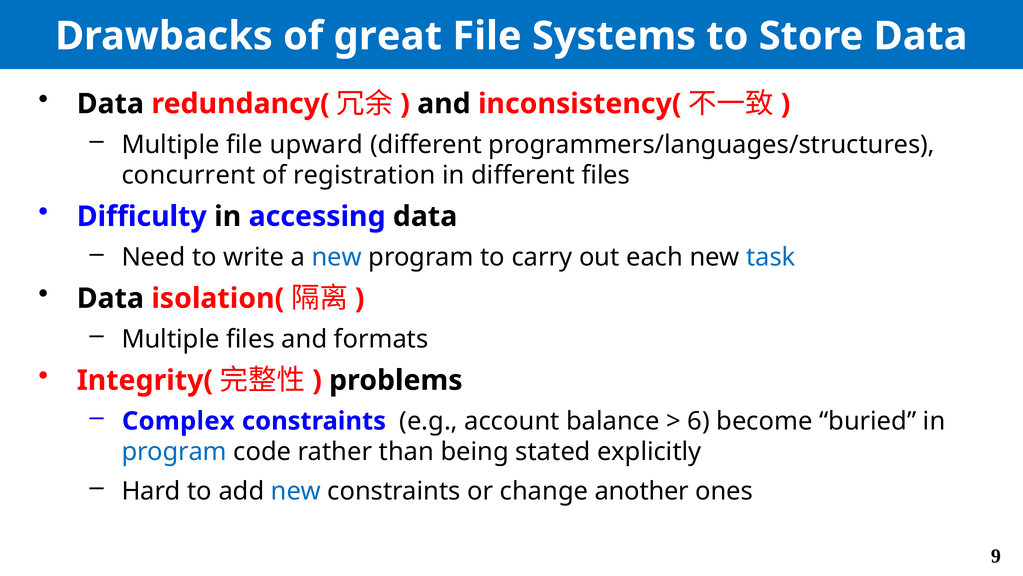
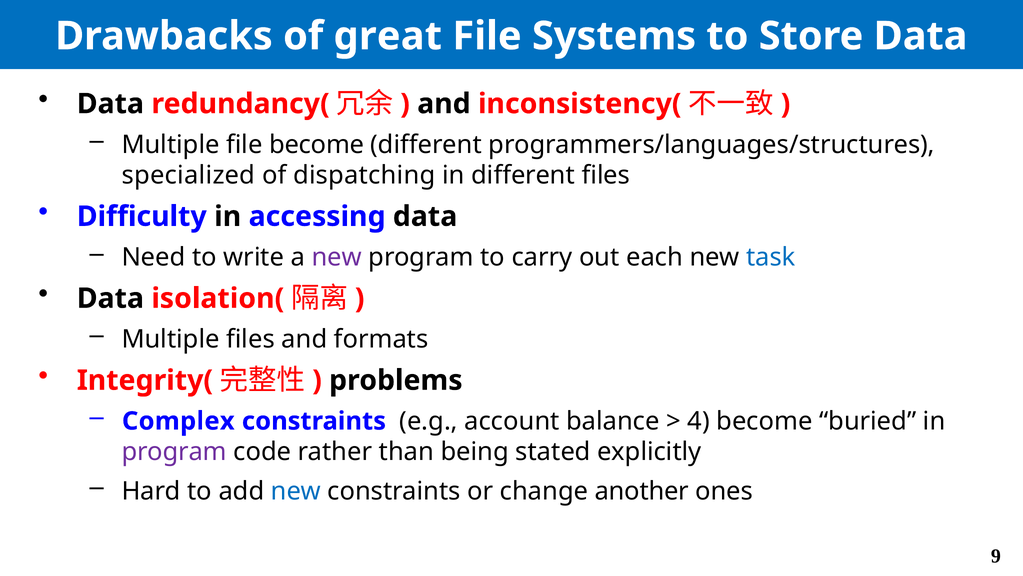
file upward: upward -> become (317, 144)
concurrent: concurrent -> specialized (188, 175)
registration: registration -> dispatching (364, 175)
new colour: blue -> purple (337, 257)
6: 6 -> 4 (699, 421)
program colour: blue -> purple (174, 451)
